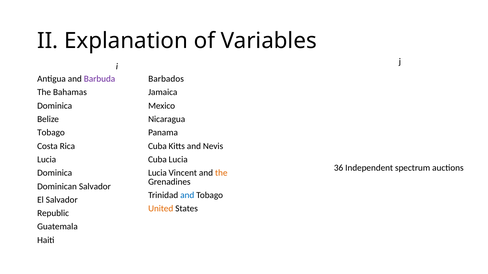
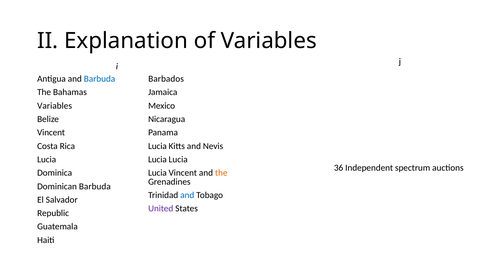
Barbuda colour: purple -> blue (100, 79)
Dominica: Dominica -> Variables (55, 106)
Tobago: Tobago -> Vincent (51, 133)
Cuba: Cuba -> Lucia (157, 146)
Cuba: Cuba -> Lucia (157, 160)
Dominican Salvador: Salvador -> Barbuda (95, 187)
United colour: orange -> purple (161, 209)
